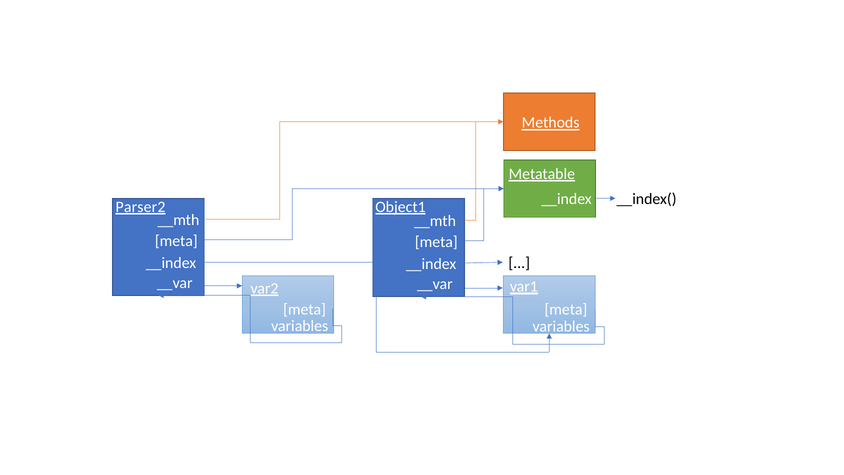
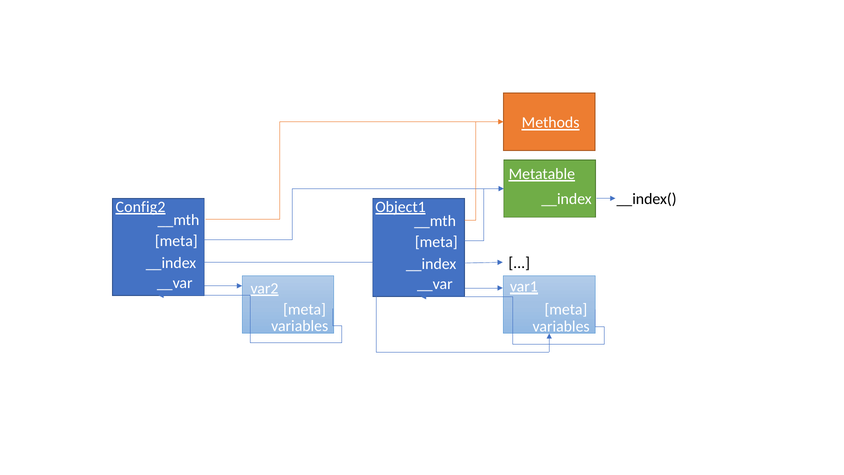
Parser2: Parser2 -> Config2 (141, 207)
